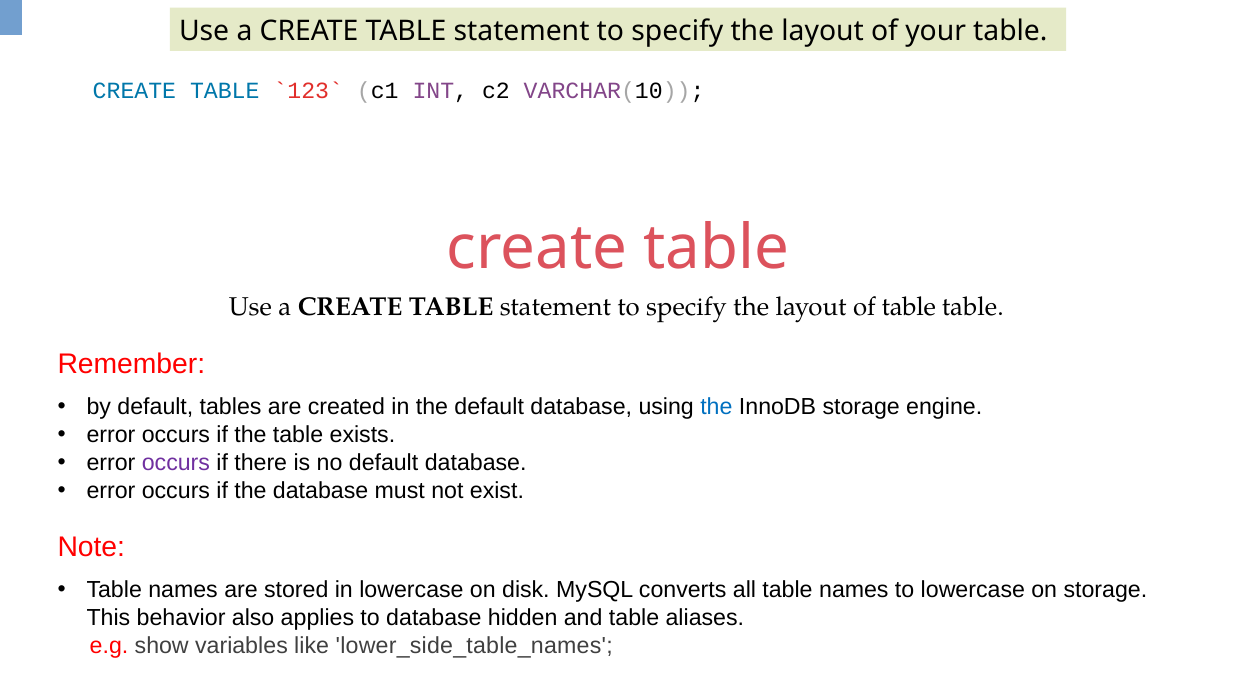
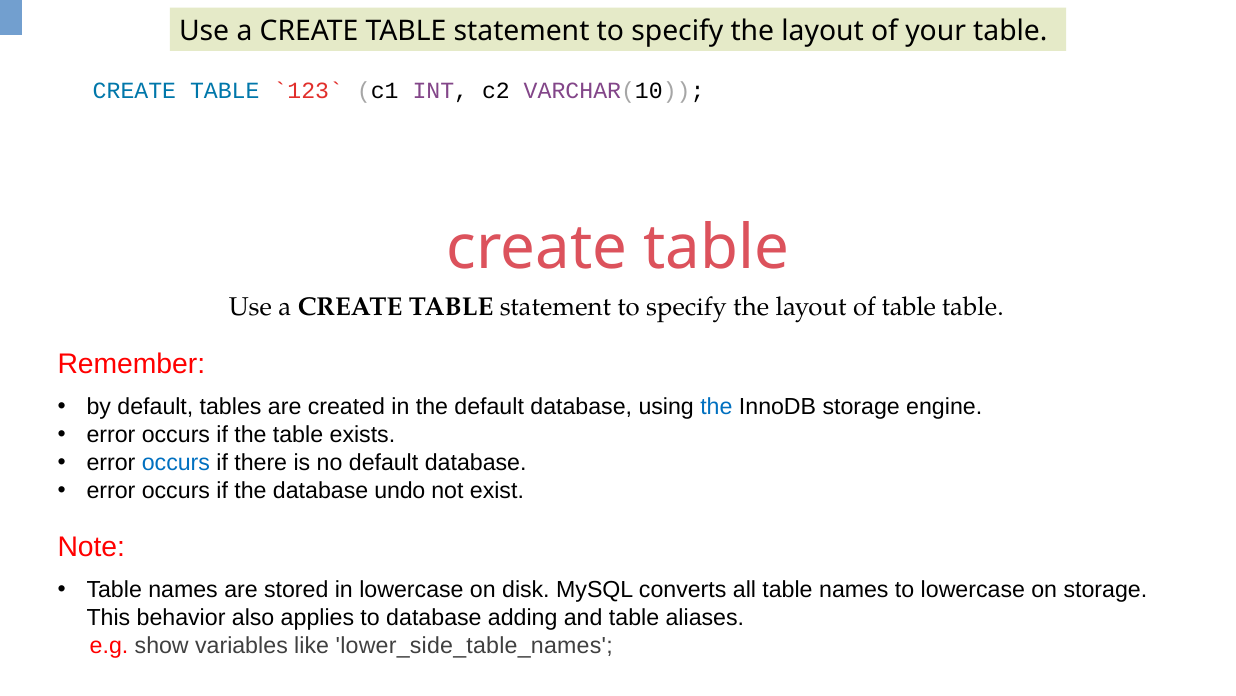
occurs colour: purple -> blue (176, 462)
must: must -> undo (400, 490)
hidden: hidden -> adding (523, 617)
